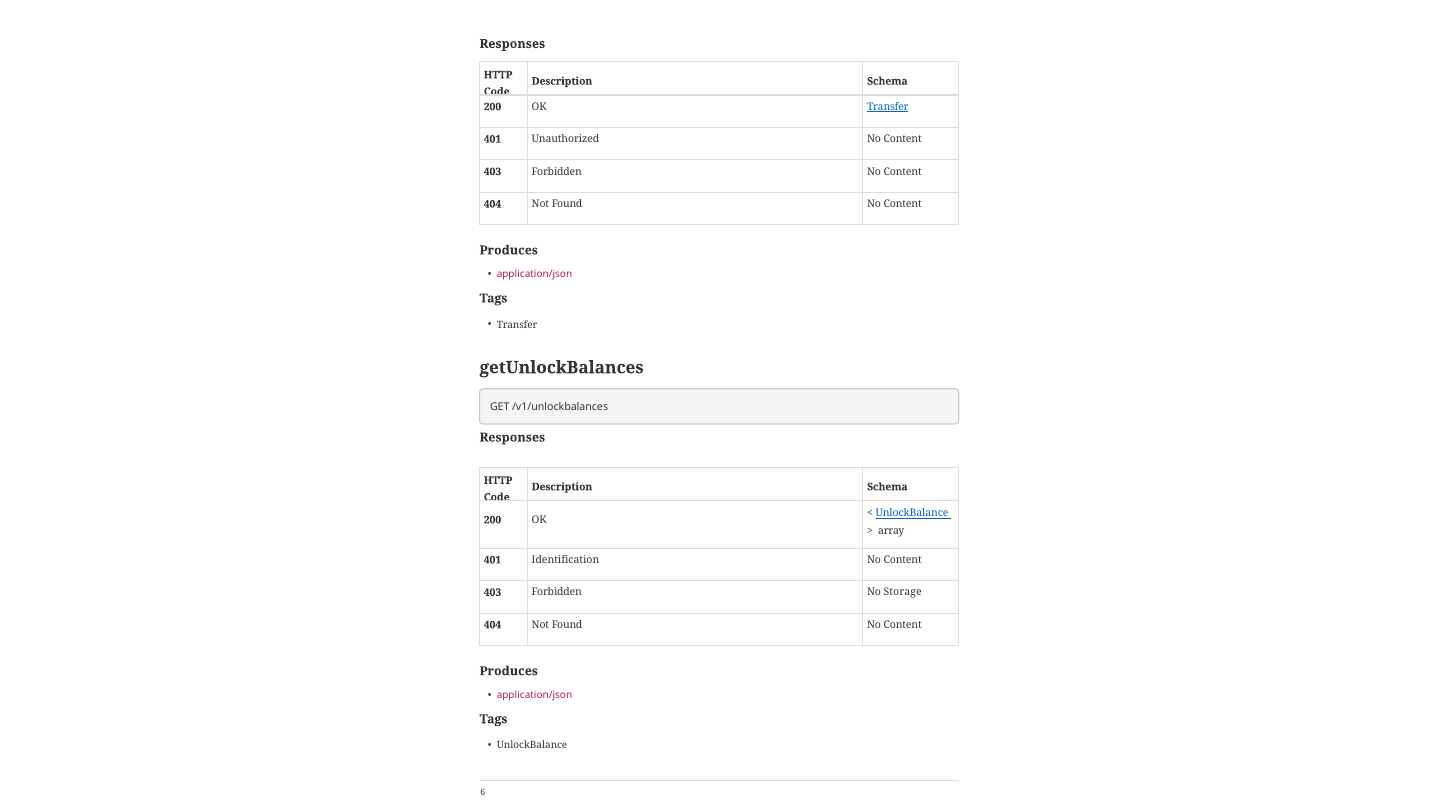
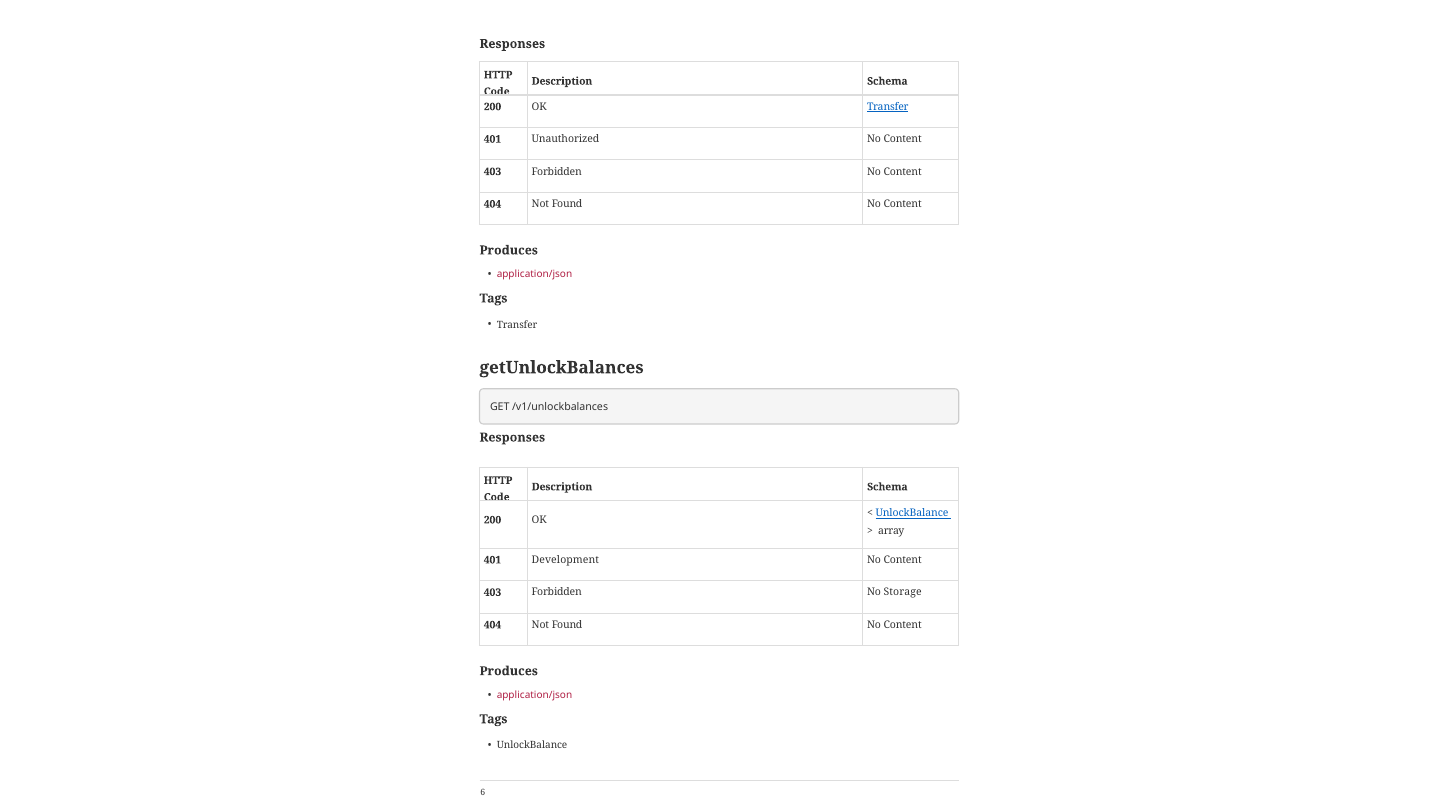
Identification: Identification -> Development (565, 560)
